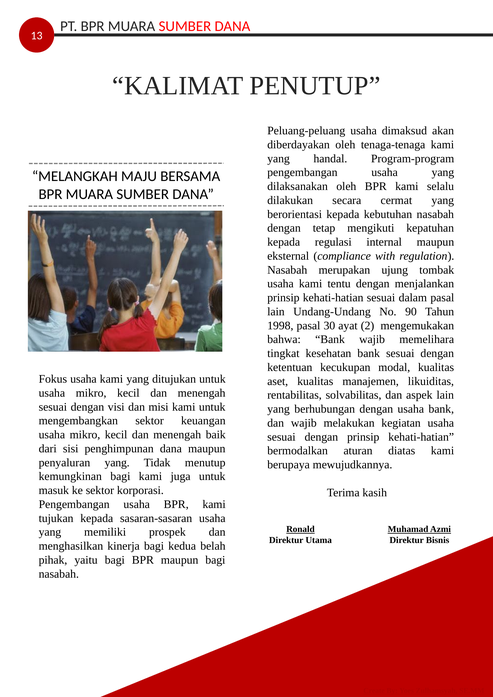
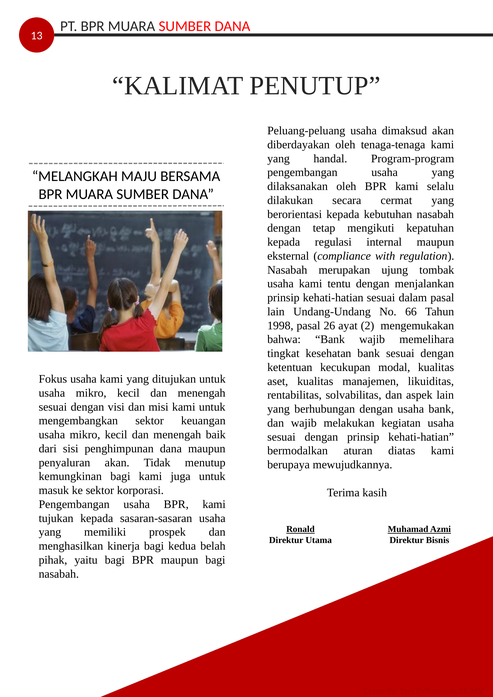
90: 90 -> 66 (411, 312)
30: 30 -> 26 (329, 326)
penyaluran yang: yang -> akan (117, 463)
